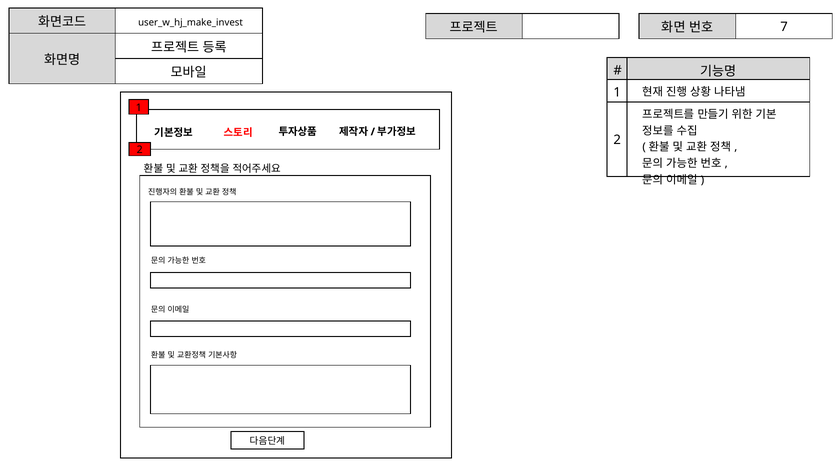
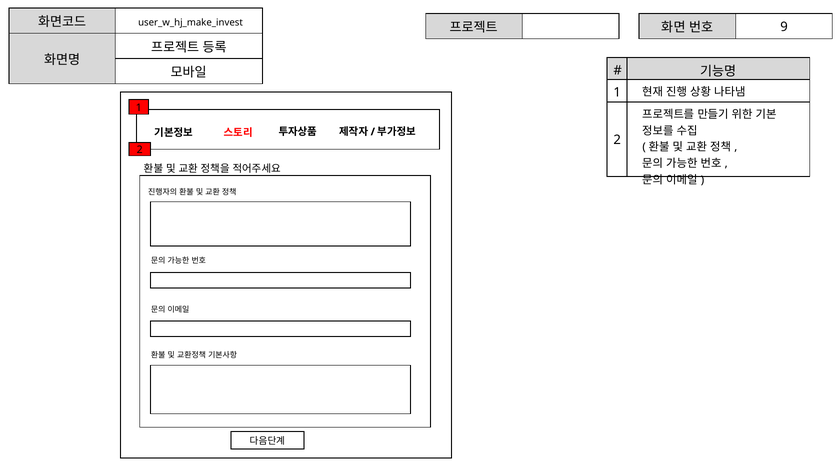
7: 7 -> 9 (784, 27)
